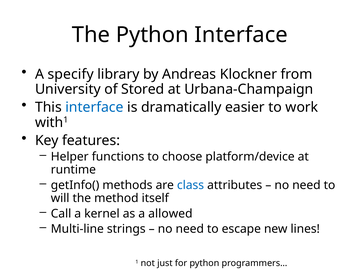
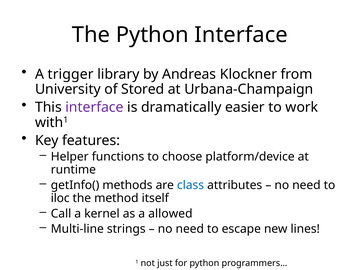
specify: specify -> trigger (71, 74)
interface colour: blue -> purple (94, 107)
will: will -> iloc (60, 198)
